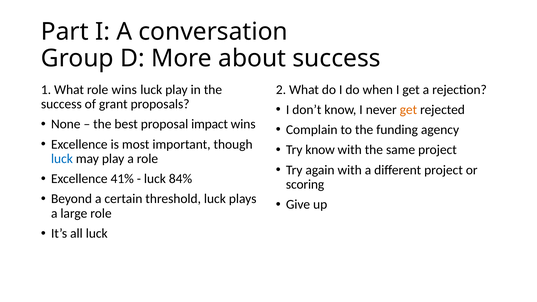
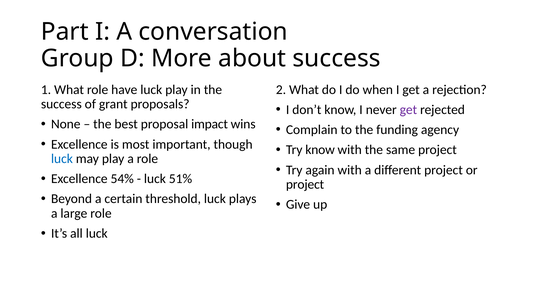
role wins: wins -> have (124, 90)
get colour: orange -> purple (408, 110)
41%: 41% -> 54% (122, 179)
84%: 84% -> 51% (181, 179)
scoring: scoring -> project (305, 184)
